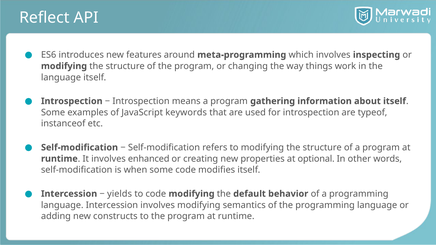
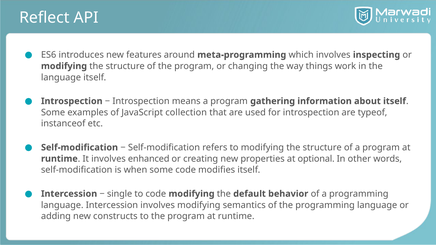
keywords: keywords -> collection (186, 113)
yields: yields -> single (120, 194)
